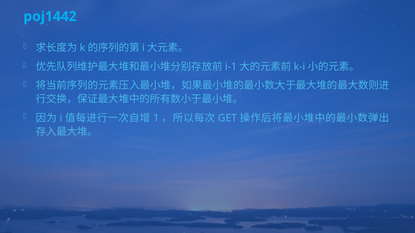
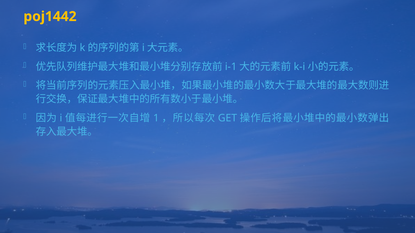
poj1442 colour: light blue -> yellow (50, 16)
